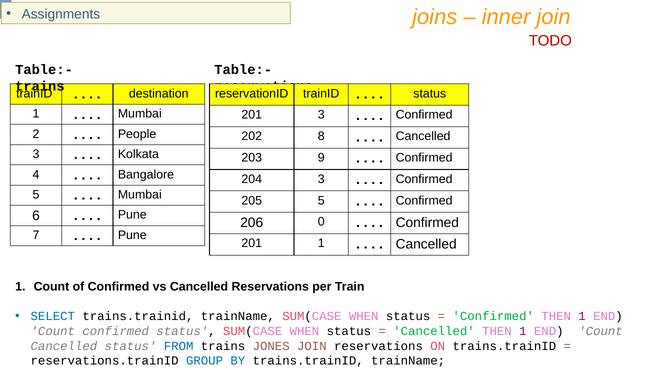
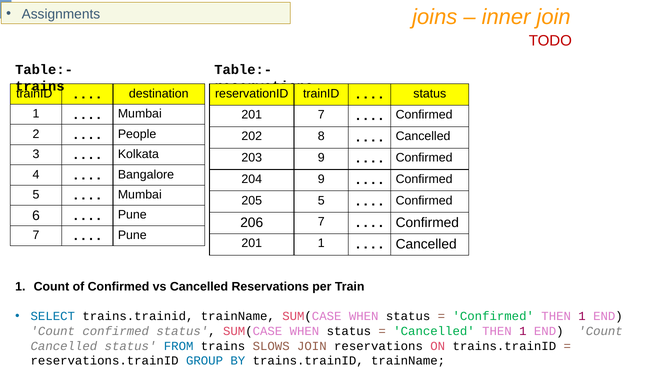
201 3: 3 -> 7 (321, 115)
204 3: 3 -> 9 (321, 179)
206 0: 0 -> 7 (321, 222)
JONES: JONES -> SLOWS (271, 346)
